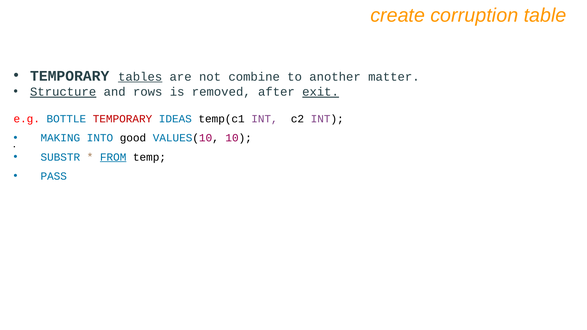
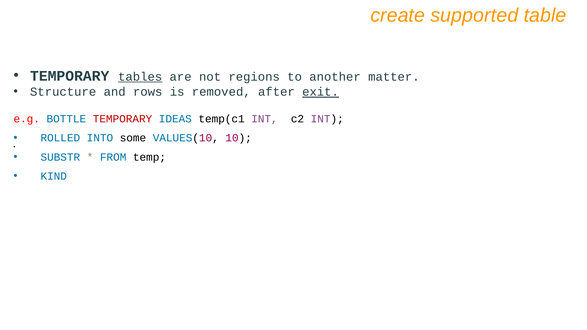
corruption: corruption -> supported (474, 15)
combine: combine -> regions (254, 77)
Structure underline: present -> none (63, 92)
MAKING: MAKING -> ROLLED (60, 138)
good: good -> some (133, 138)
FROM underline: present -> none (113, 157)
PASS: PASS -> KIND (54, 176)
